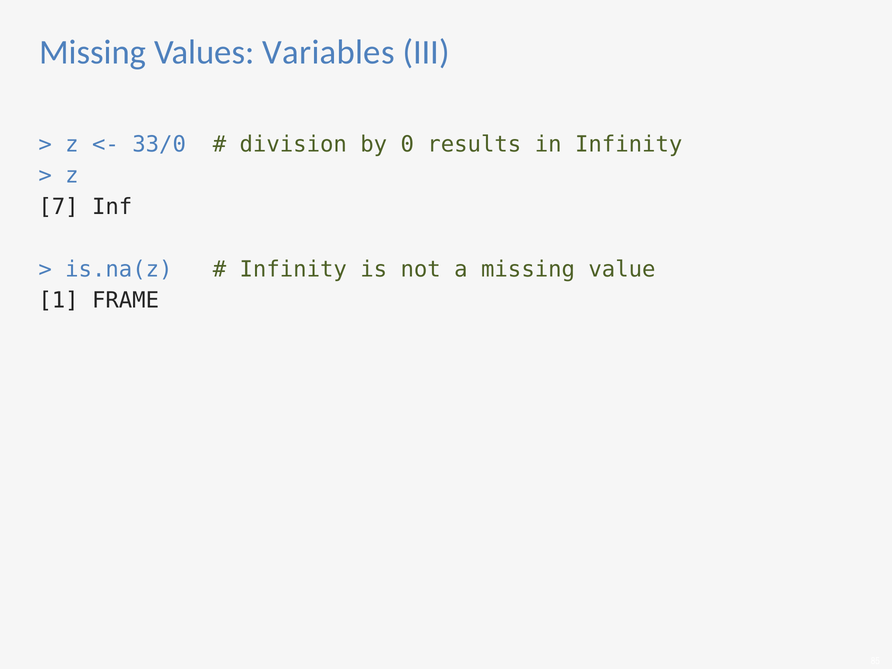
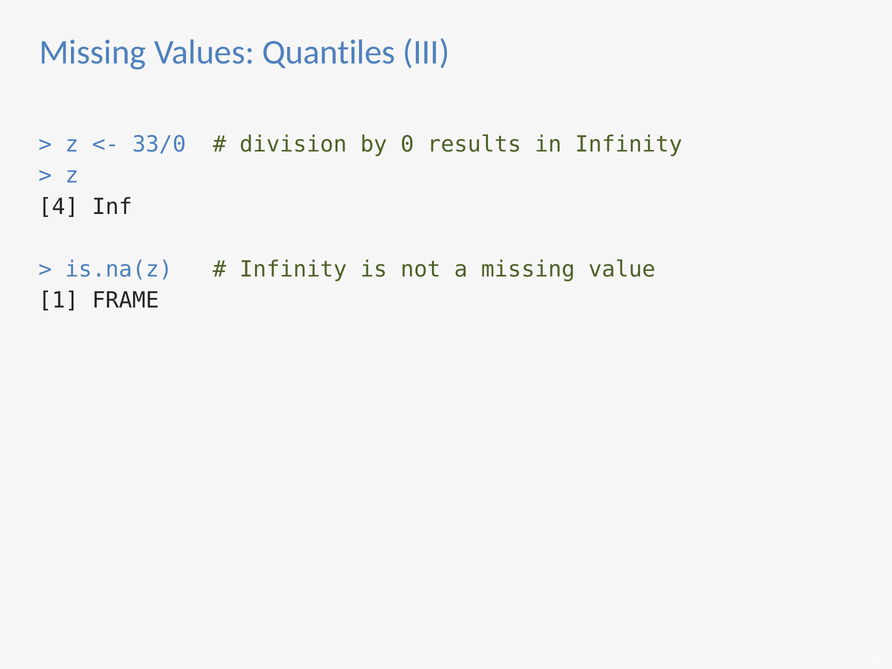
Variables: Variables -> Quantiles (329, 52)
7: 7 -> 4 (58, 207)
